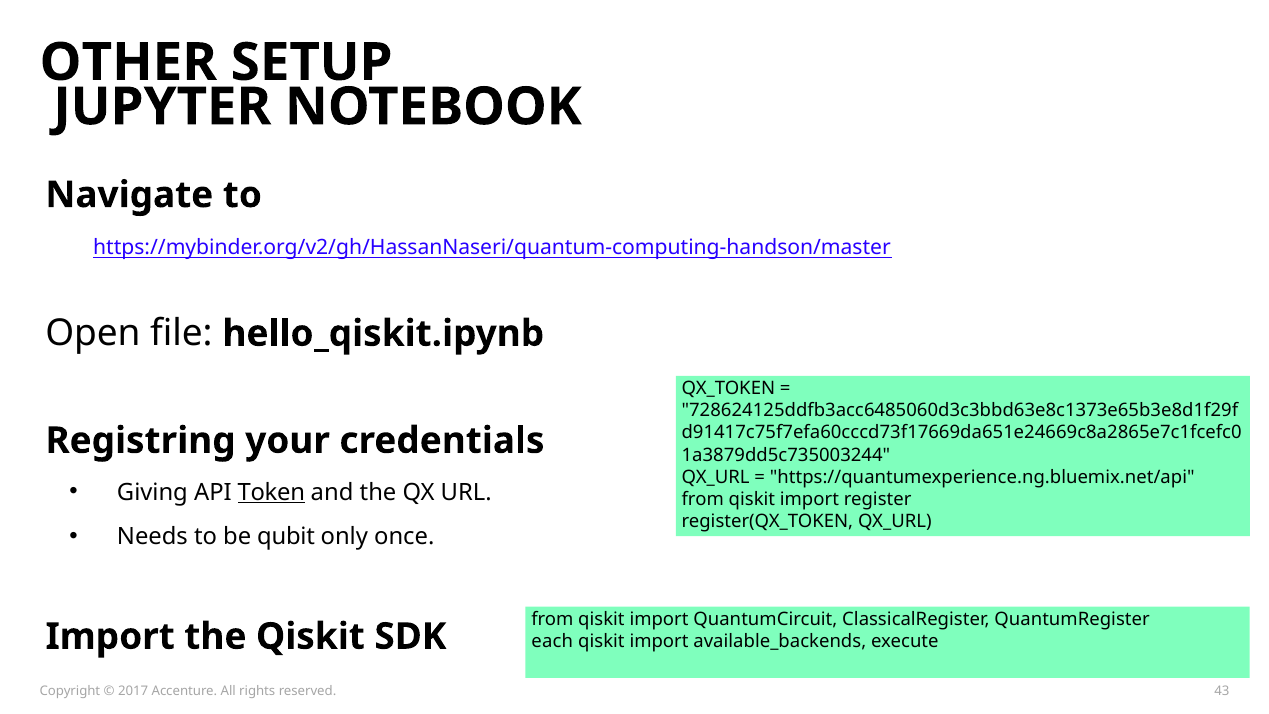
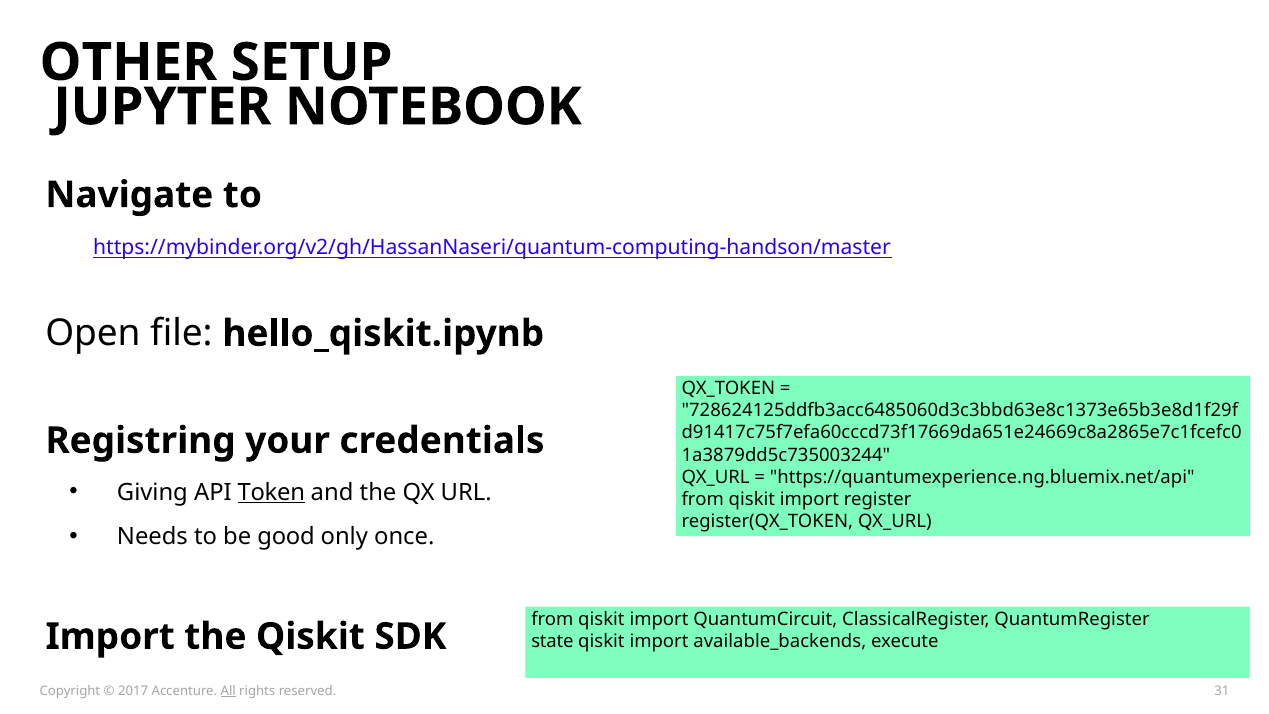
qubit: qubit -> good (286, 537)
each: each -> state (552, 641)
All underline: none -> present (228, 691)
43: 43 -> 31 (1222, 691)
